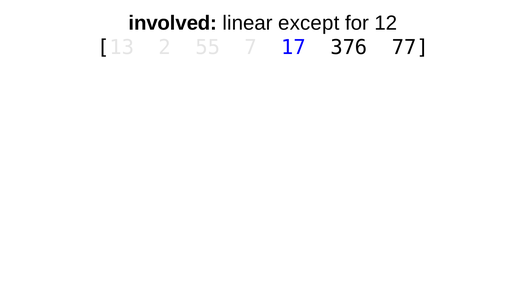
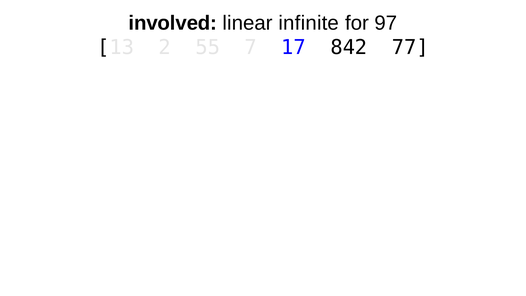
except: except -> infinite (309, 23)
12: 12 -> 97 (386, 23)
376: 376 -> 842 (349, 48)
